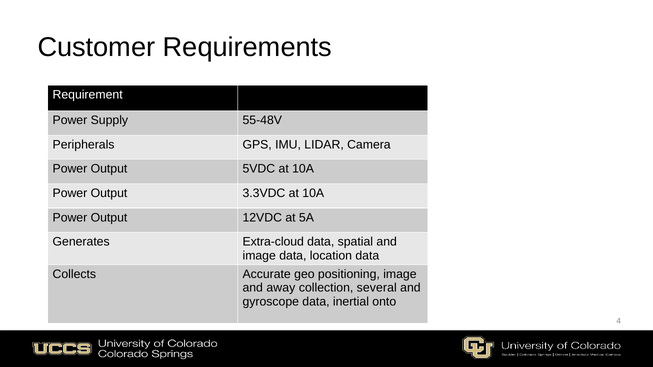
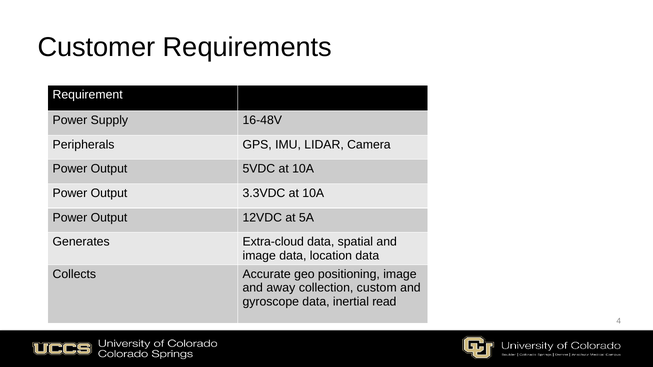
55-48V: 55-48V -> 16-48V (262, 120)
several: several -> custom (377, 288)
onto: onto -> read (384, 302)
